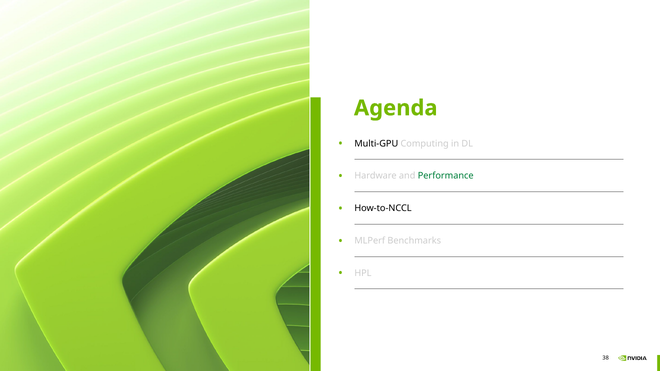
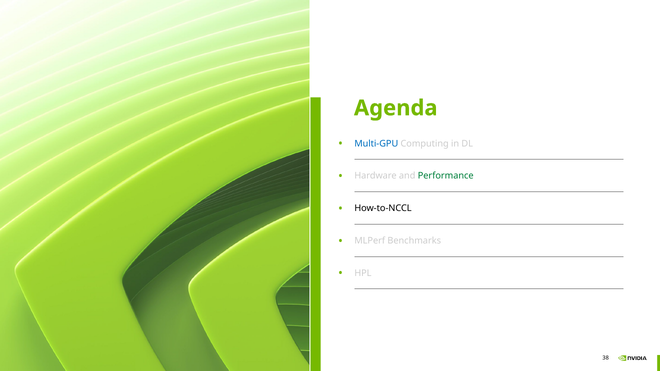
Multi-GPU colour: black -> blue (376, 144)
